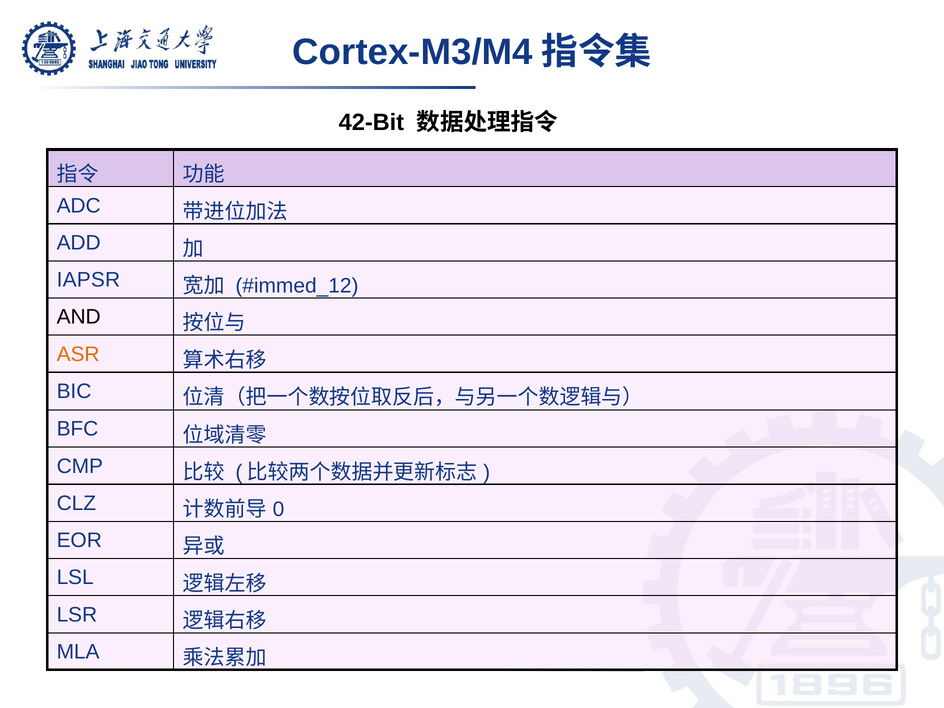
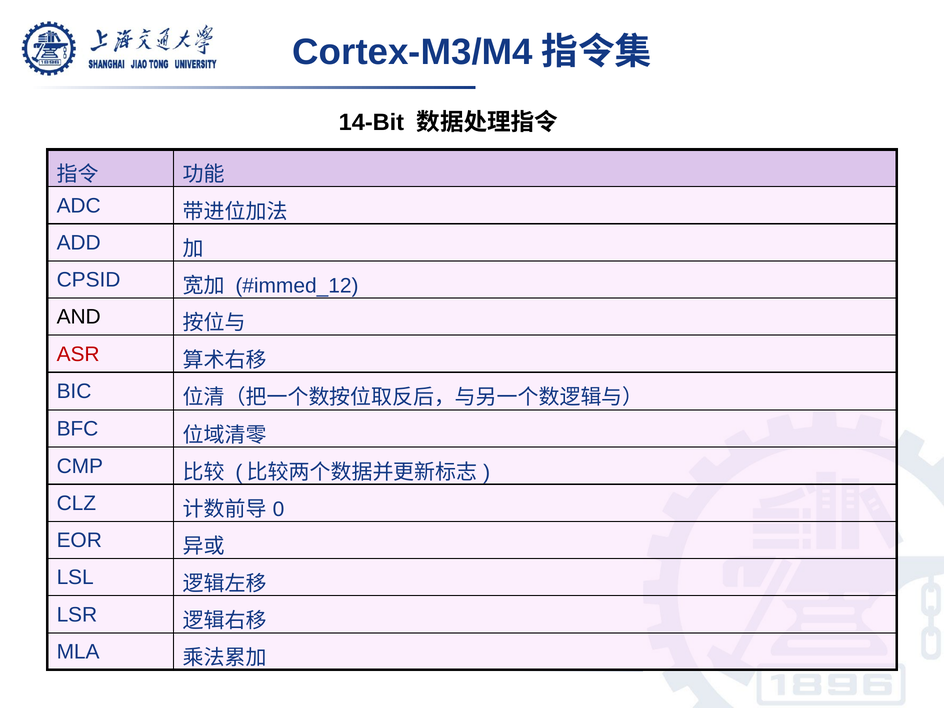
42-Bit: 42-Bit -> 14-Bit (371, 123)
IAPSR: IAPSR -> CPSID (89, 280)
ASR colour: orange -> red (78, 354)
